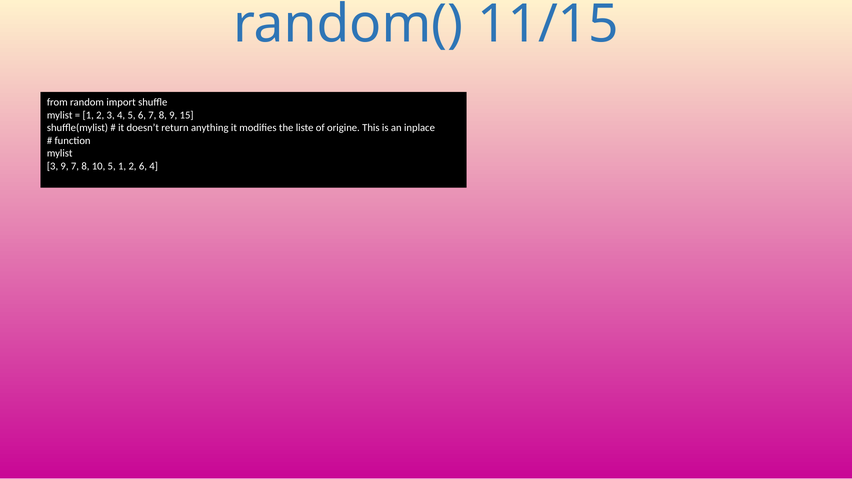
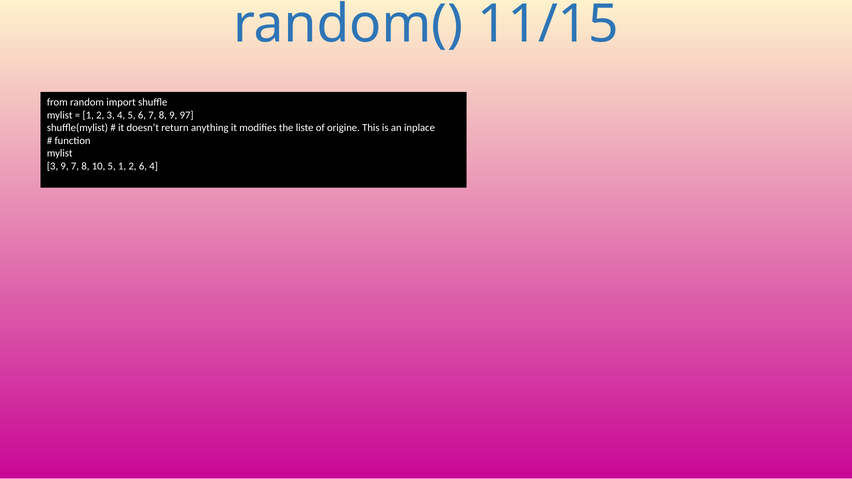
15: 15 -> 97 (187, 115)
